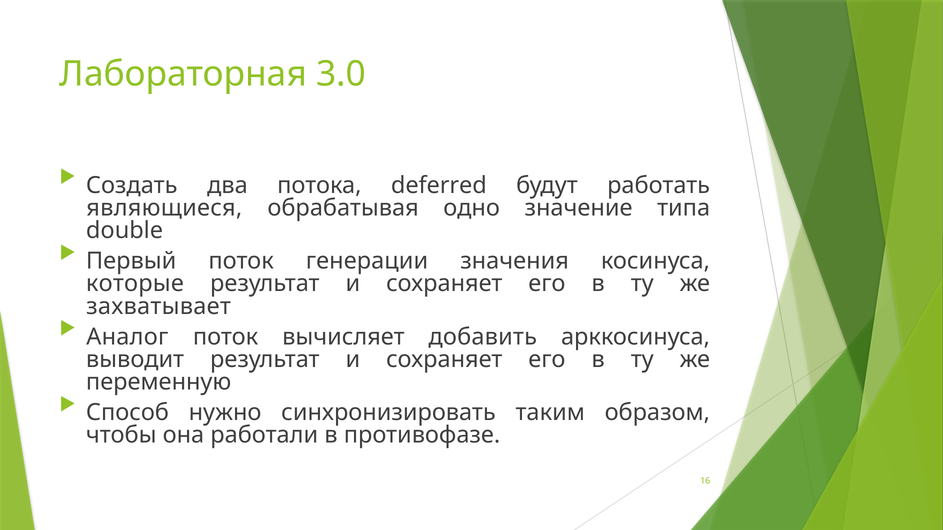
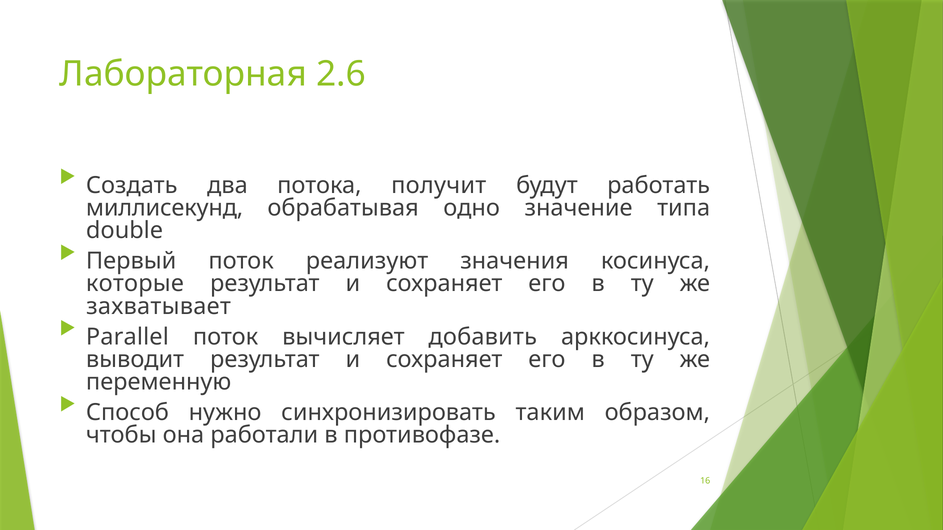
3.0: 3.0 -> 2.6 (341, 74)
deferred: deferred -> получит (439, 186)
являющиеся: являющиеся -> миллисекунд (165, 208)
генерации: генерации -> реализуют (367, 261)
Аналог: Аналог -> Parallel (127, 337)
